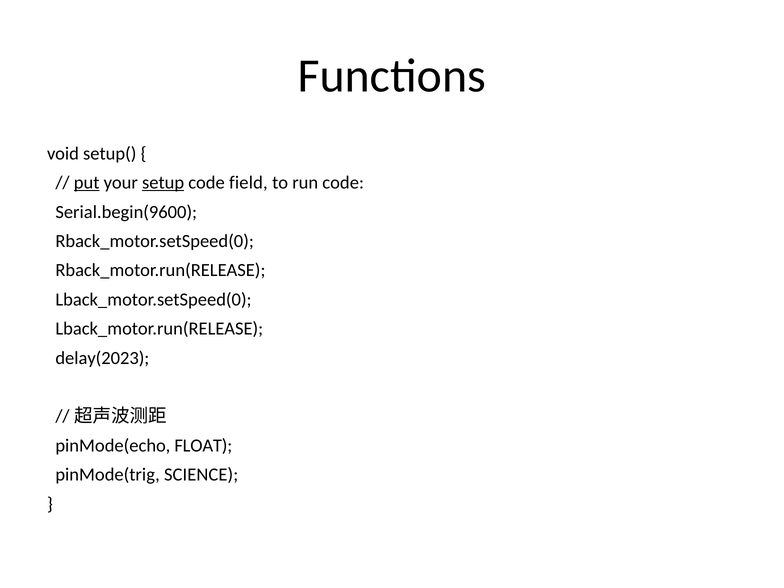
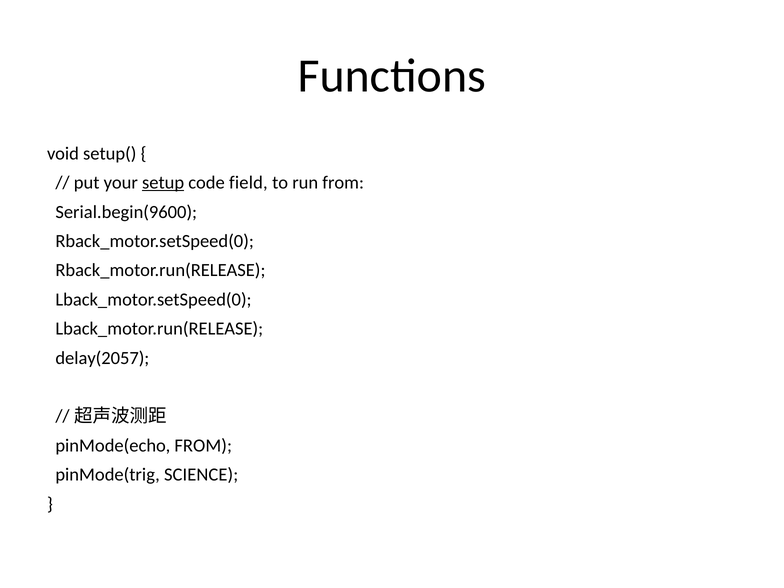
put underline: present -> none (87, 183)
run code: code -> from (343, 183)
delay(2023: delay(2023 -> delay(2057 (102, 358)
pinMode(echo FLOAT: FLOAT -> FROM (203, 446)
